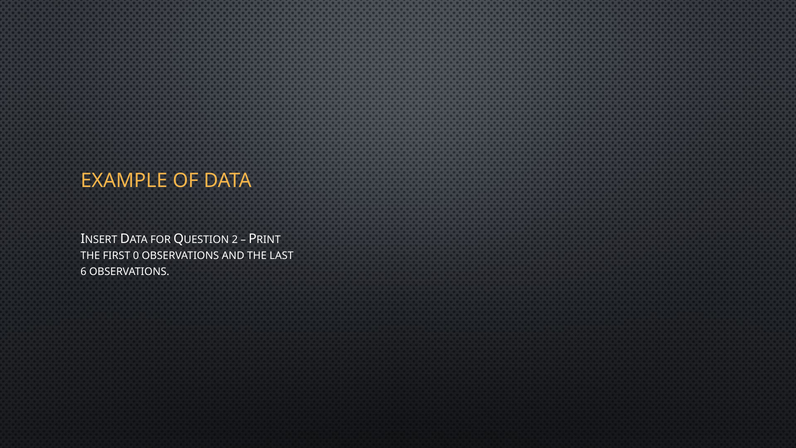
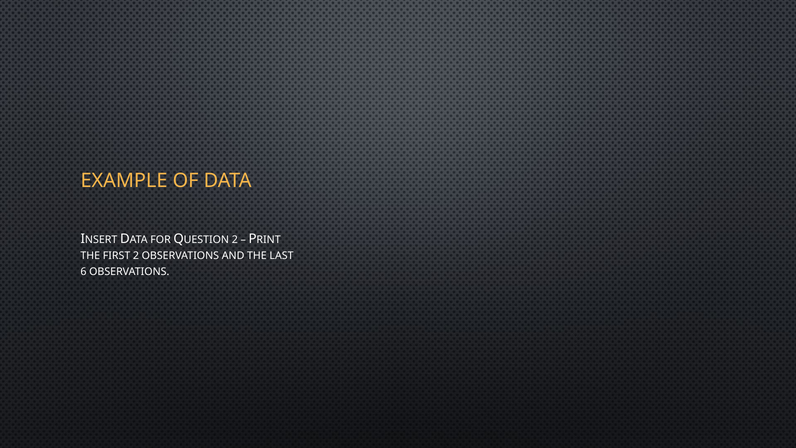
FIRST 0: 0 -> 2 (136, 256)
